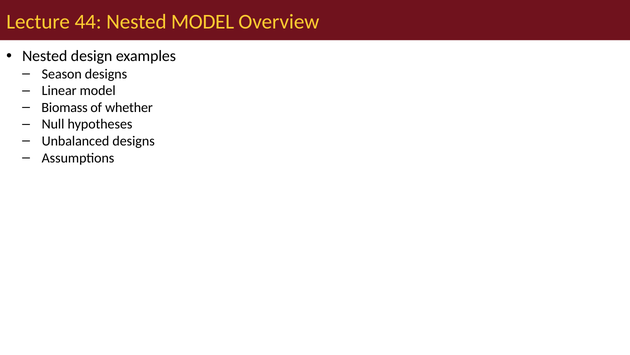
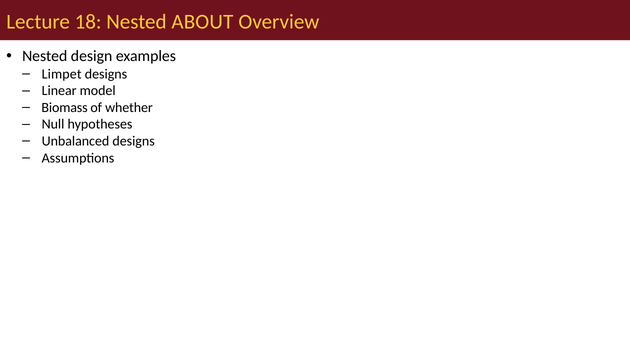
44: 44 -> 18 (88, 22)
Nested MODEL: MODEL -> ABOUT (202, 22)
Season: Season -> Limpet (62, 74)
